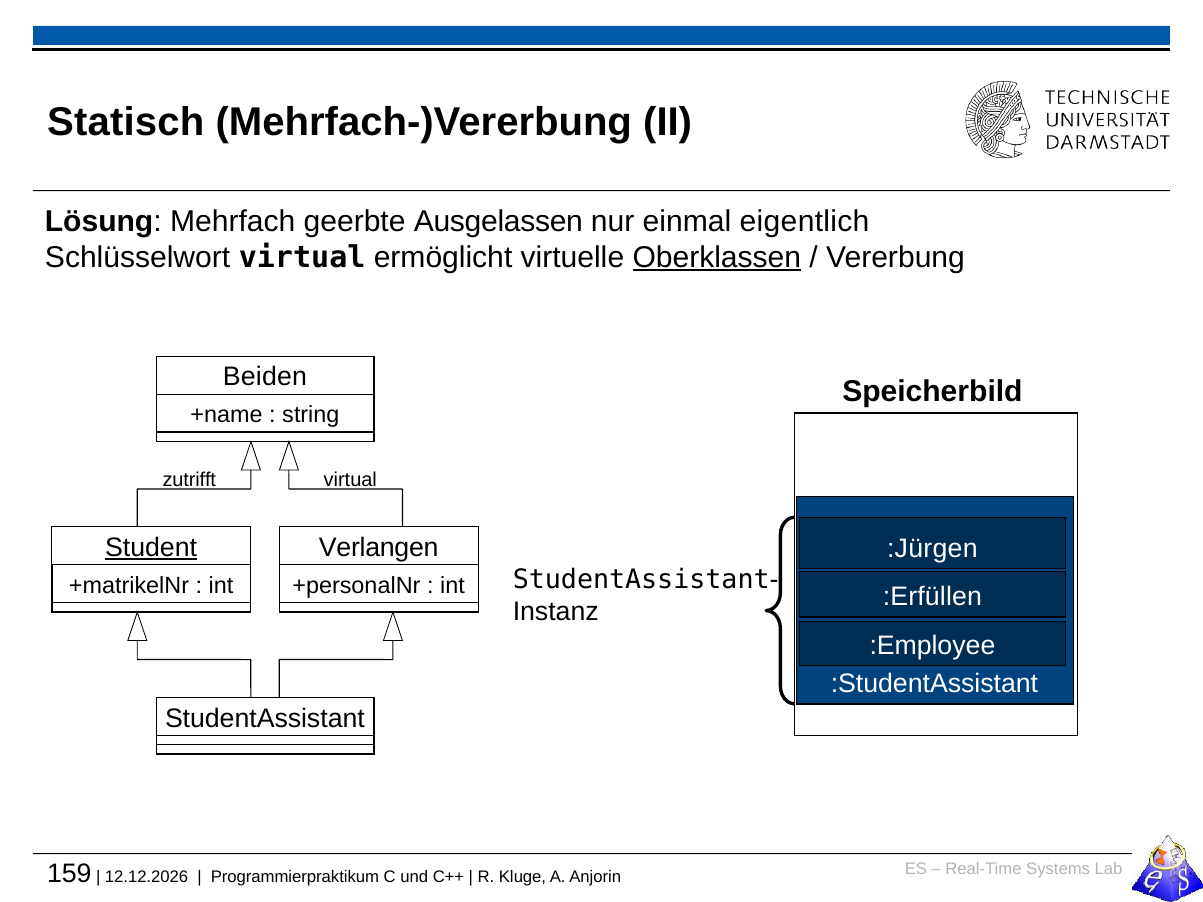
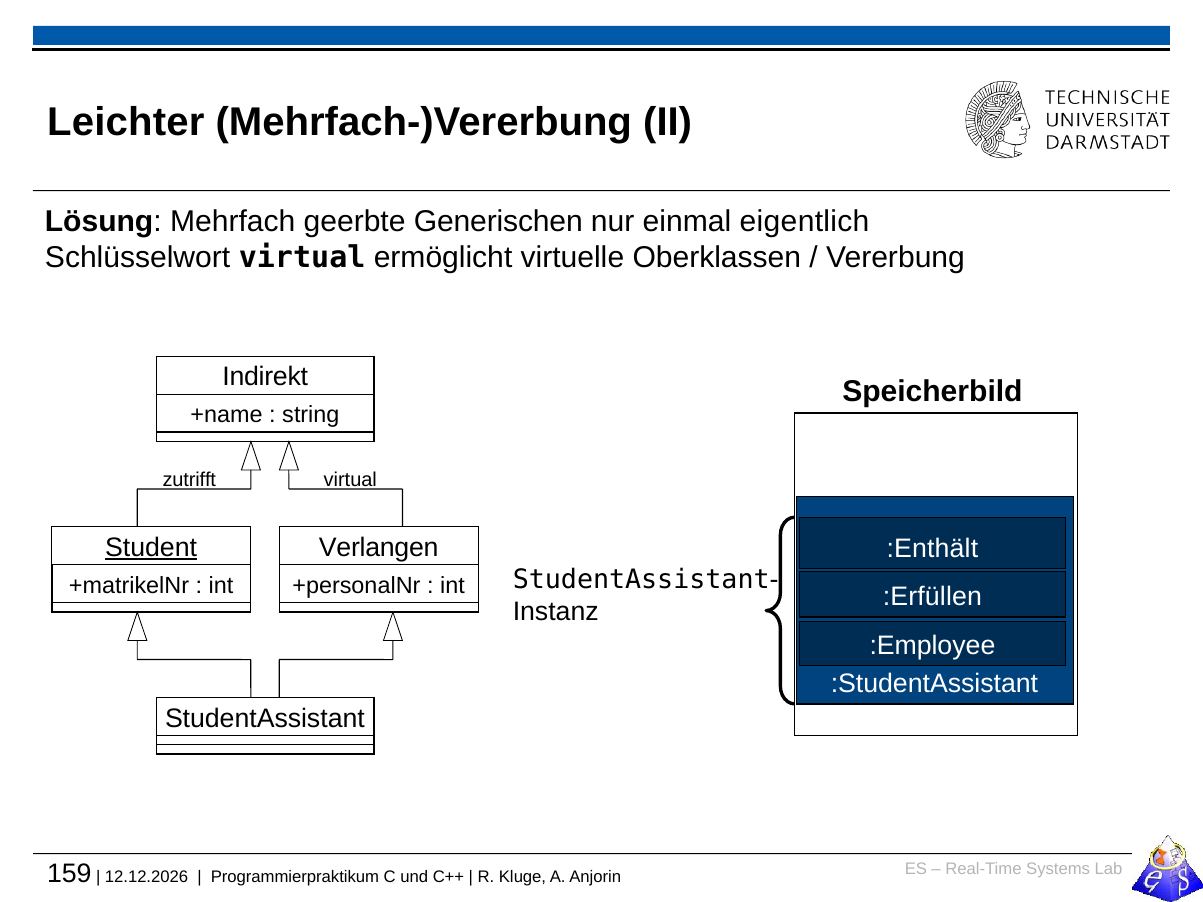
Statisch: Statisch -> Leichter (126, 122)
Ausgelassen: Ausgelassen -> Generischen (498, 221)
Oberklassen underline: present -> none (717, 258)
Beiden: Beiden -> Indirekt (265, 377)
:Jürgen: :Jürgen -> :Enthält (932, 548)
